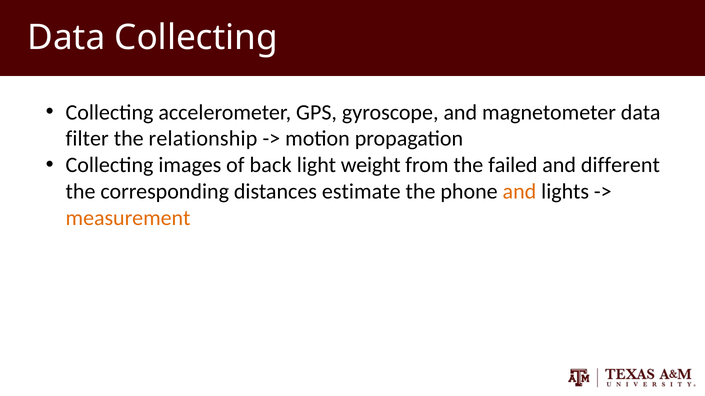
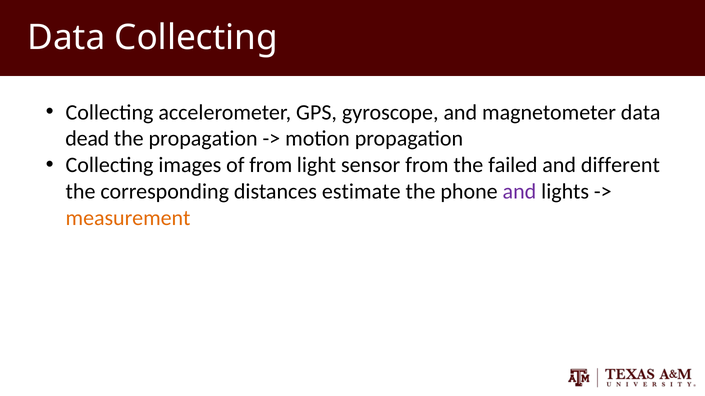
filter: filter -> dead (87, 139)
the relationship: relationship -> propagation (203, 139)
of back: back -> from (271, 165)
weight: weight -> sensor (371, 165)
and colour: orange -> purple (519, 192)
